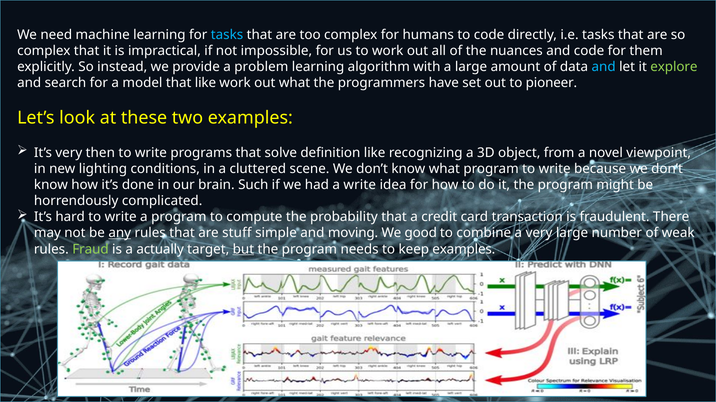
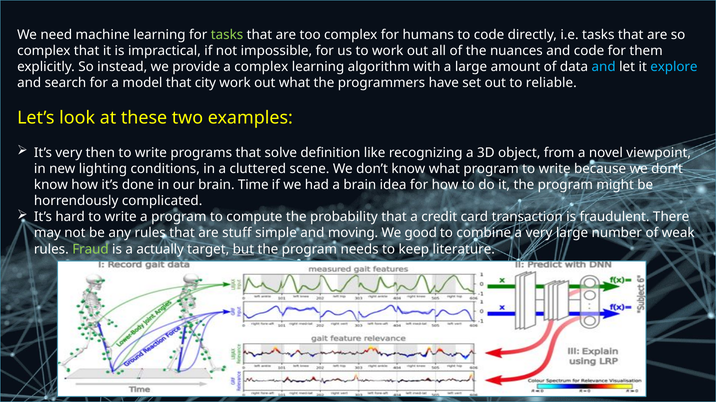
tasks colour: light blue -> light green (227, 35)
a problem: problem -> complex (261, 67)
explore colour: light green -> light blue (674, 67)
that like: like -> city (205, 83)
pioneer: pioneer -> reliable (551, 83)
Such: Such -> Time (253, 185)
a write: write -> brain (360, 185)
any underline: present -> none (120, 233)
keep examples: examples -> literature (464, 250)
